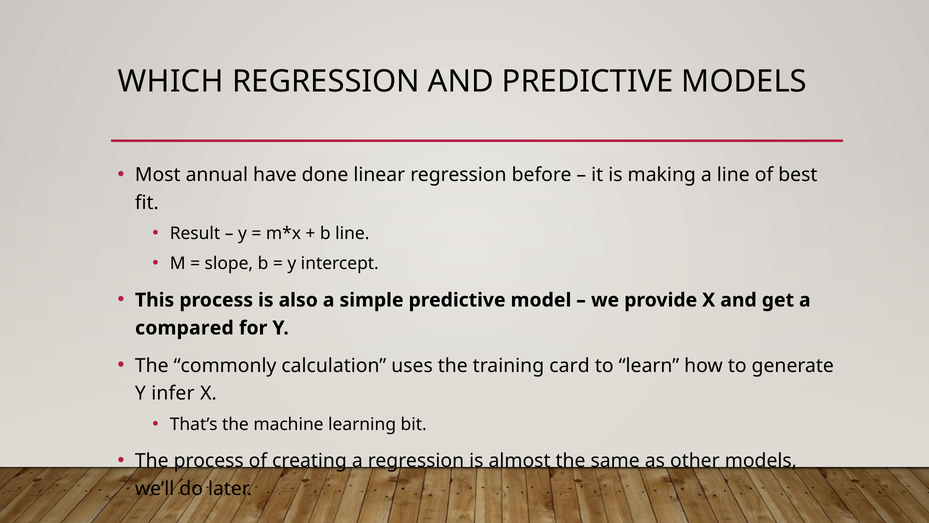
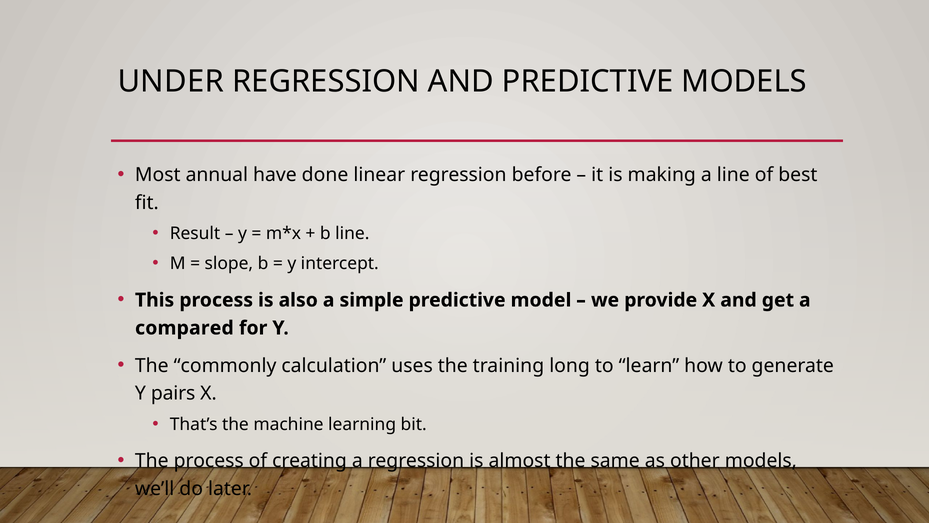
WHICH: WHICH -> UNDER (171, 81)
card: card -> long (570, 365)
infer: infer -> pairs (173, 393)
